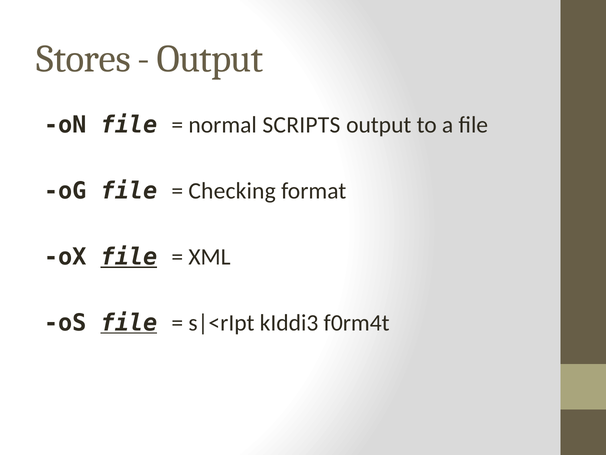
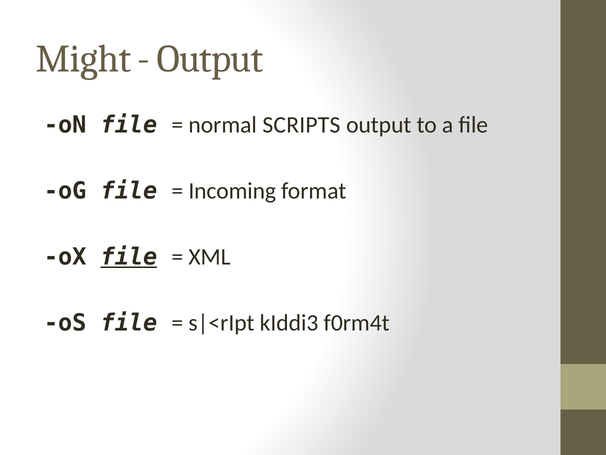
Stores: Stores -> Might (84, 59)
Checking: Checking -> Incoming (232, 191)
file underline: present -> none (129, 323)
